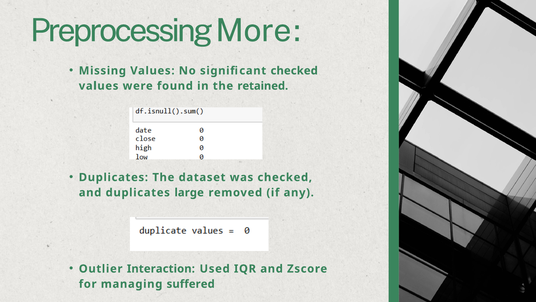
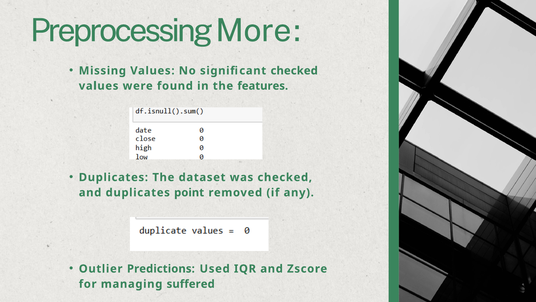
retained: retained -> features (263, 86)
large: large -> point (189, 192)
Interaction: Interaction -> Predictions (161, 268)
